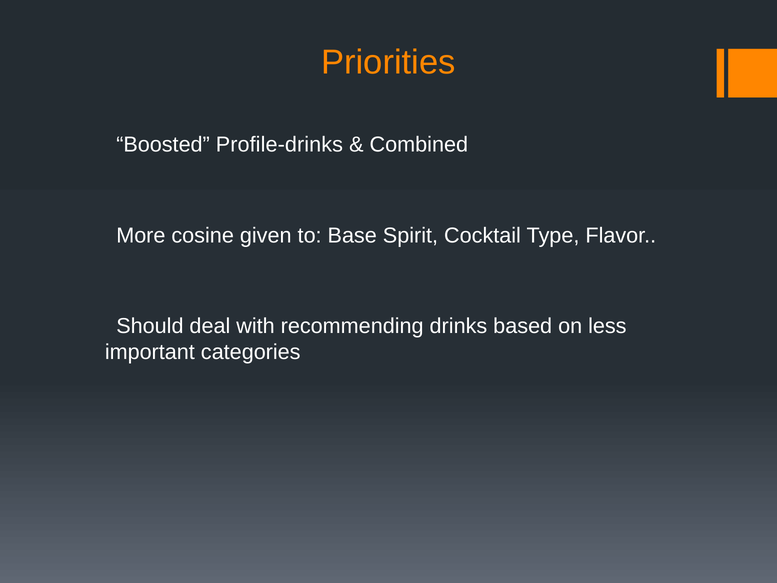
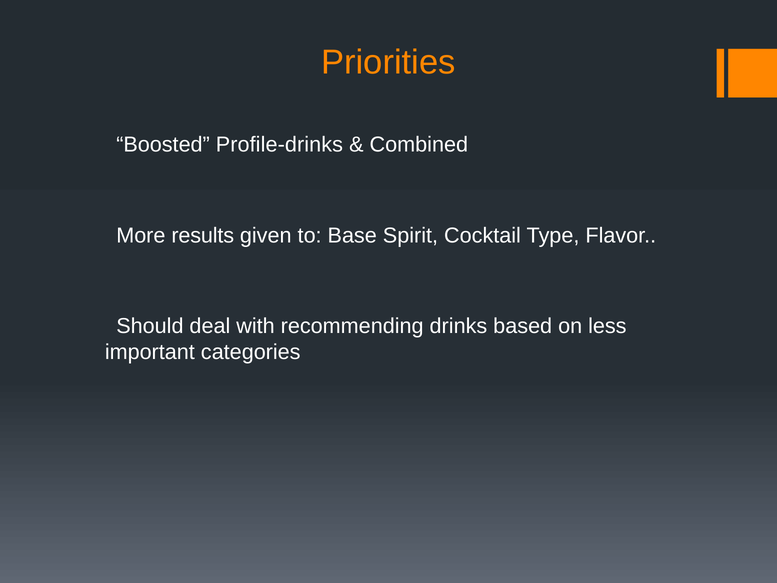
cosine: cosine -> results (203, 235)
